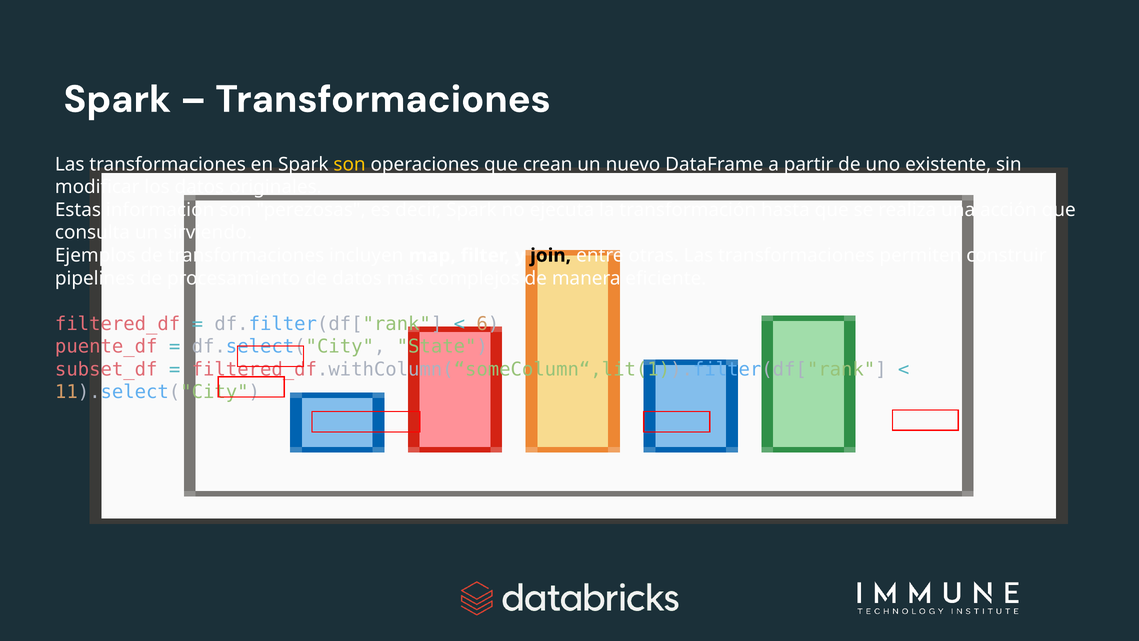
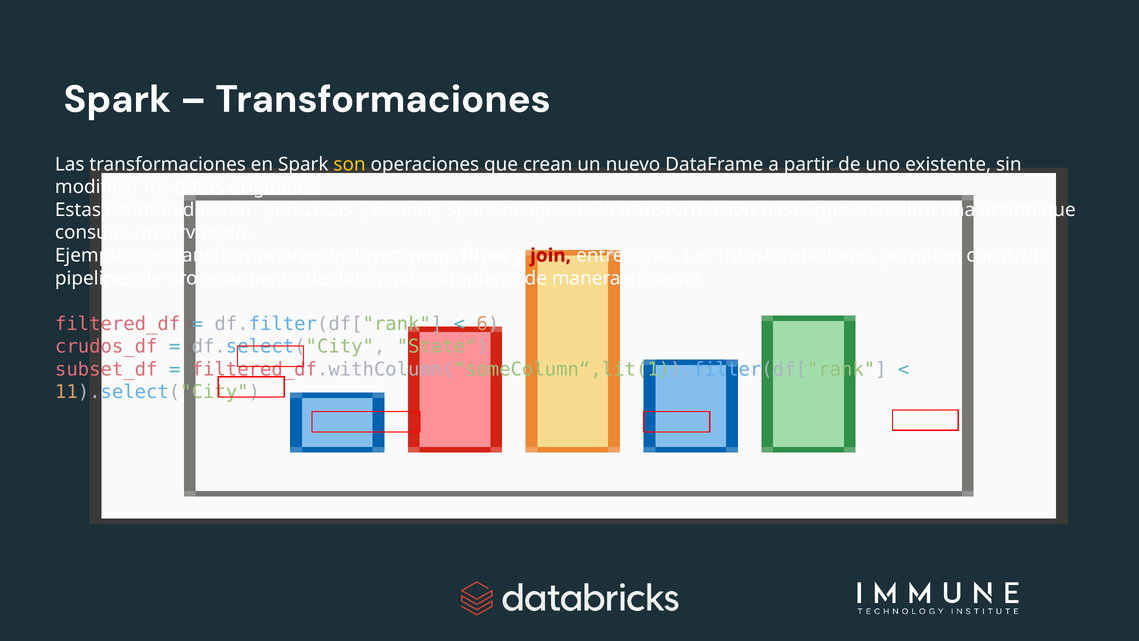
información: información -> acumuladas (160, 210)
join colour: black -> red (551, 255)
puente_df: puente_df -> crudos_df (106, 346)
